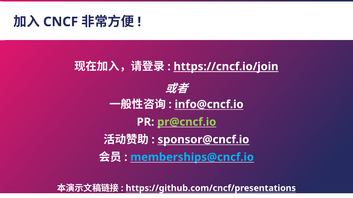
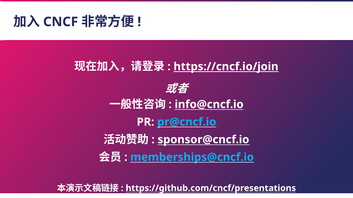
pr@cncf.io colour: light green -> light blue (187, 122)
